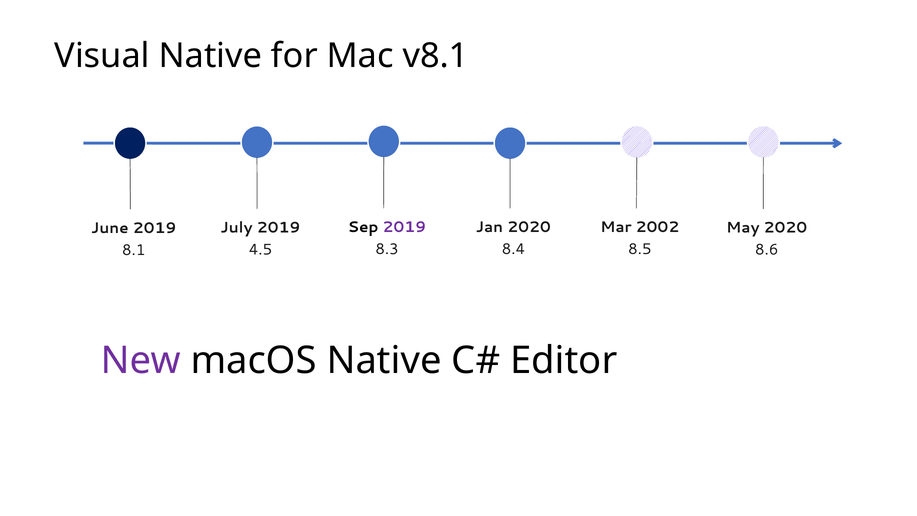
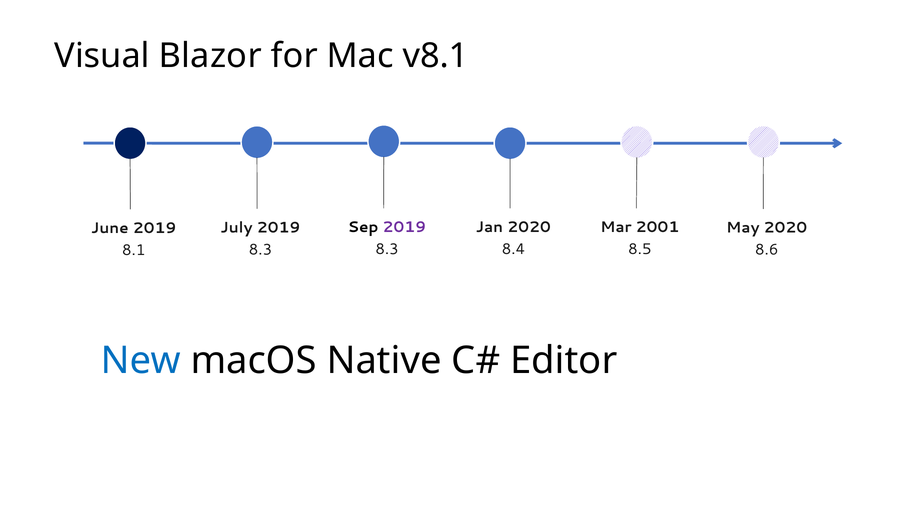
Visual Native: Native -> Blazor (210, 56)
2002: 2002 -> 2001 (657, 227)
4.5: 4.5 -> 8.3 (260, 250)
New colour: purple -> blue (141, 361)
